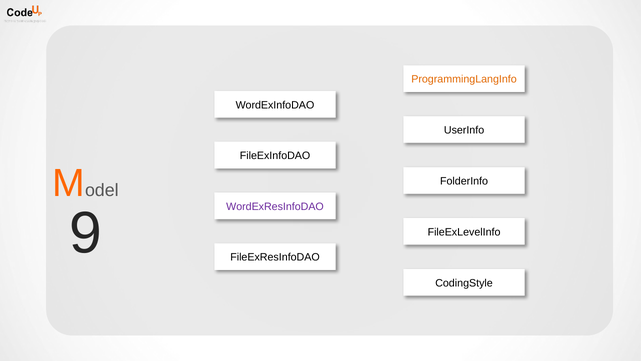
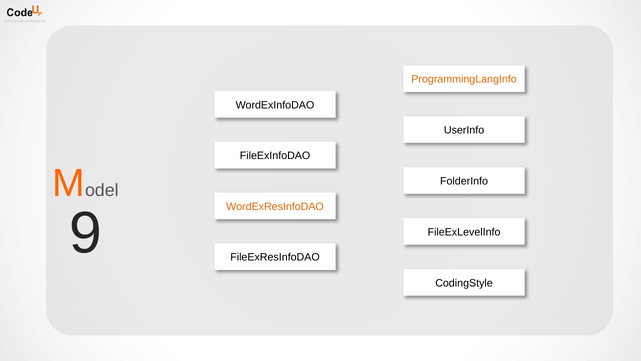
WordExResInfoDAO colour: purple -> orange (275, 206)
